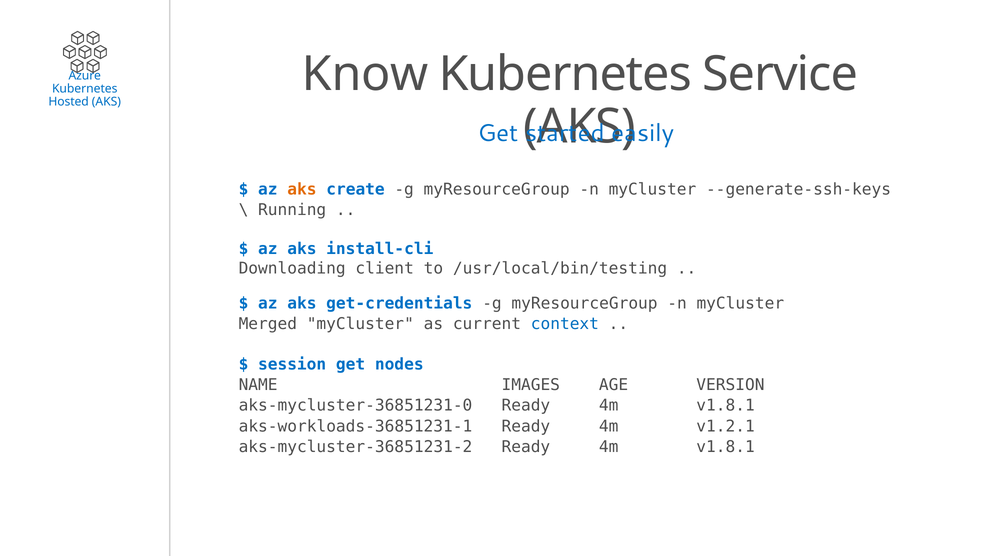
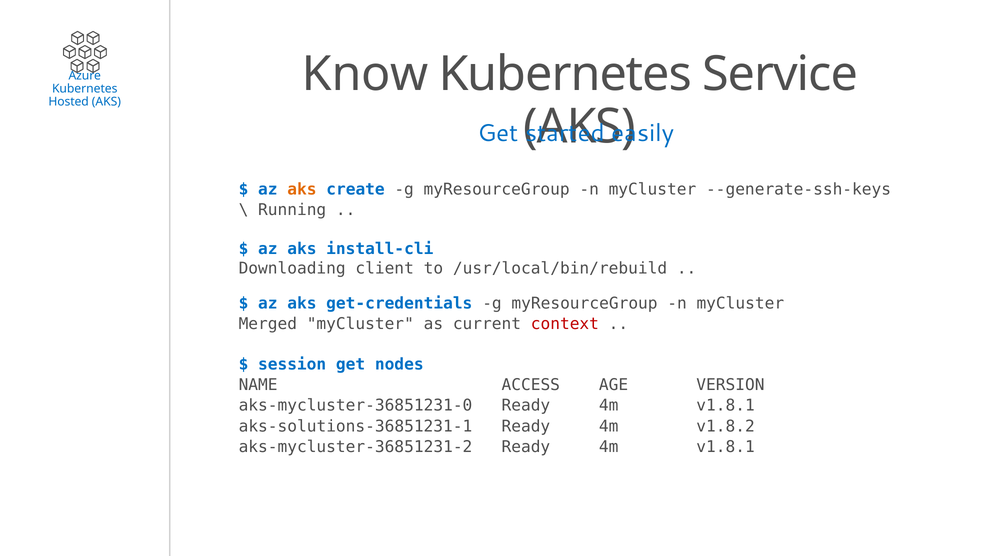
/usr/local/bin/testing: /usr/local/bin/testing -> /usr/local/bin/rebuild (560, 269)
context colour: blue -> red (565, 324)
IMAGES: IMAGES -> ACCESS (531, 385)
aks-workloads-36851231-1: aks-workloads-36851231-1 -> aks-solutions-36851231-1 (355, 426)
v1.2.1: v1.2.1 -> v1.8.2 (726, 426)
